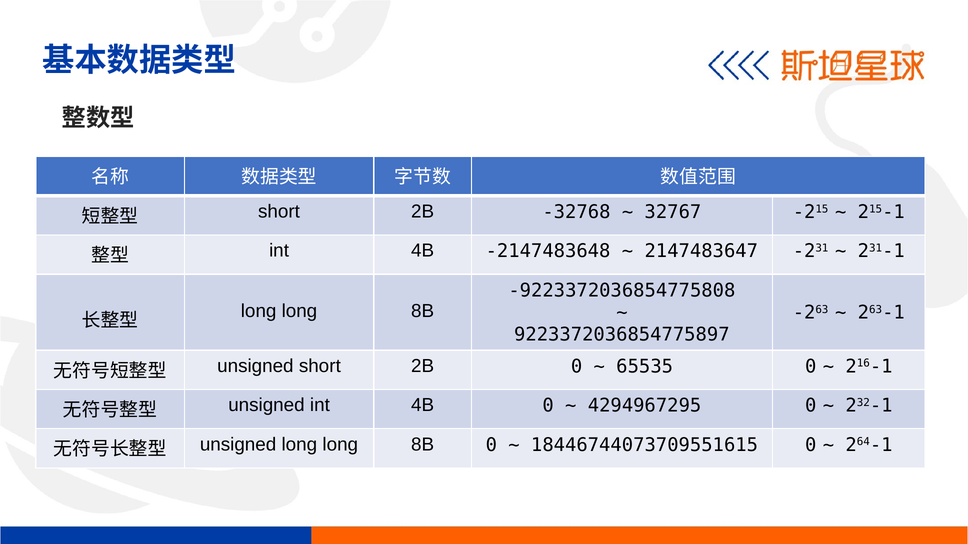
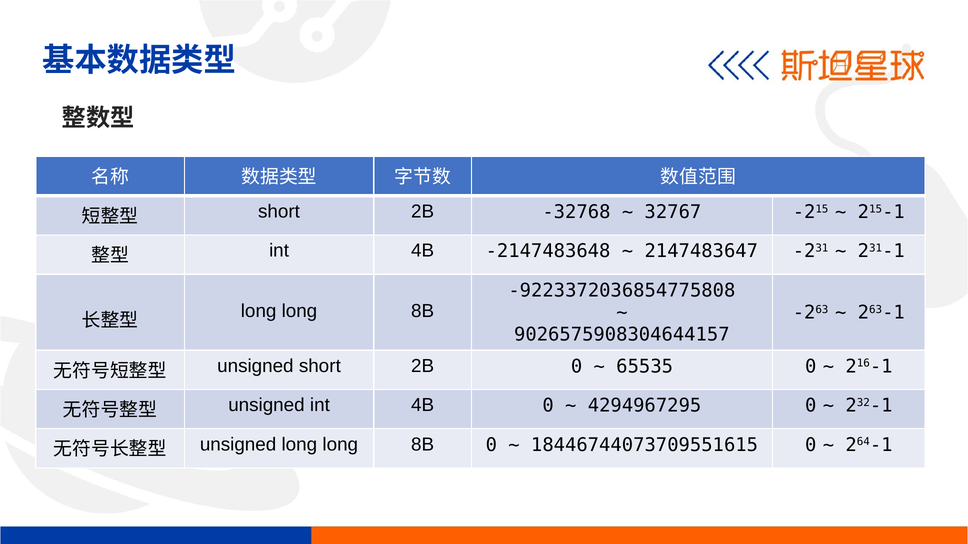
9223372036854775897: 9223372036854775897 -> 9026575908304644157 (622, 335)
